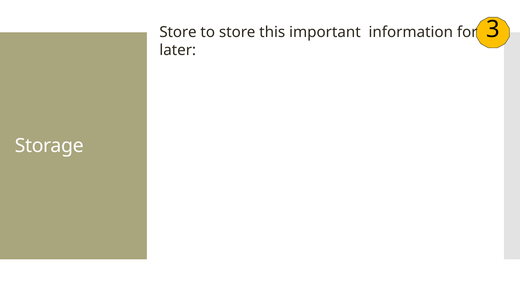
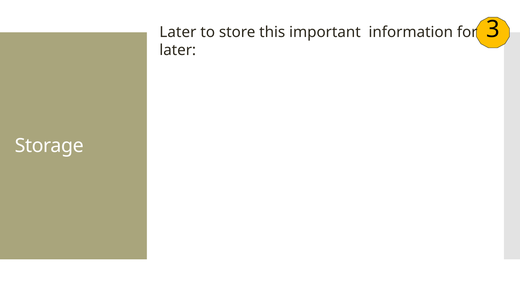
Store: Store -> Later (178, 32)
